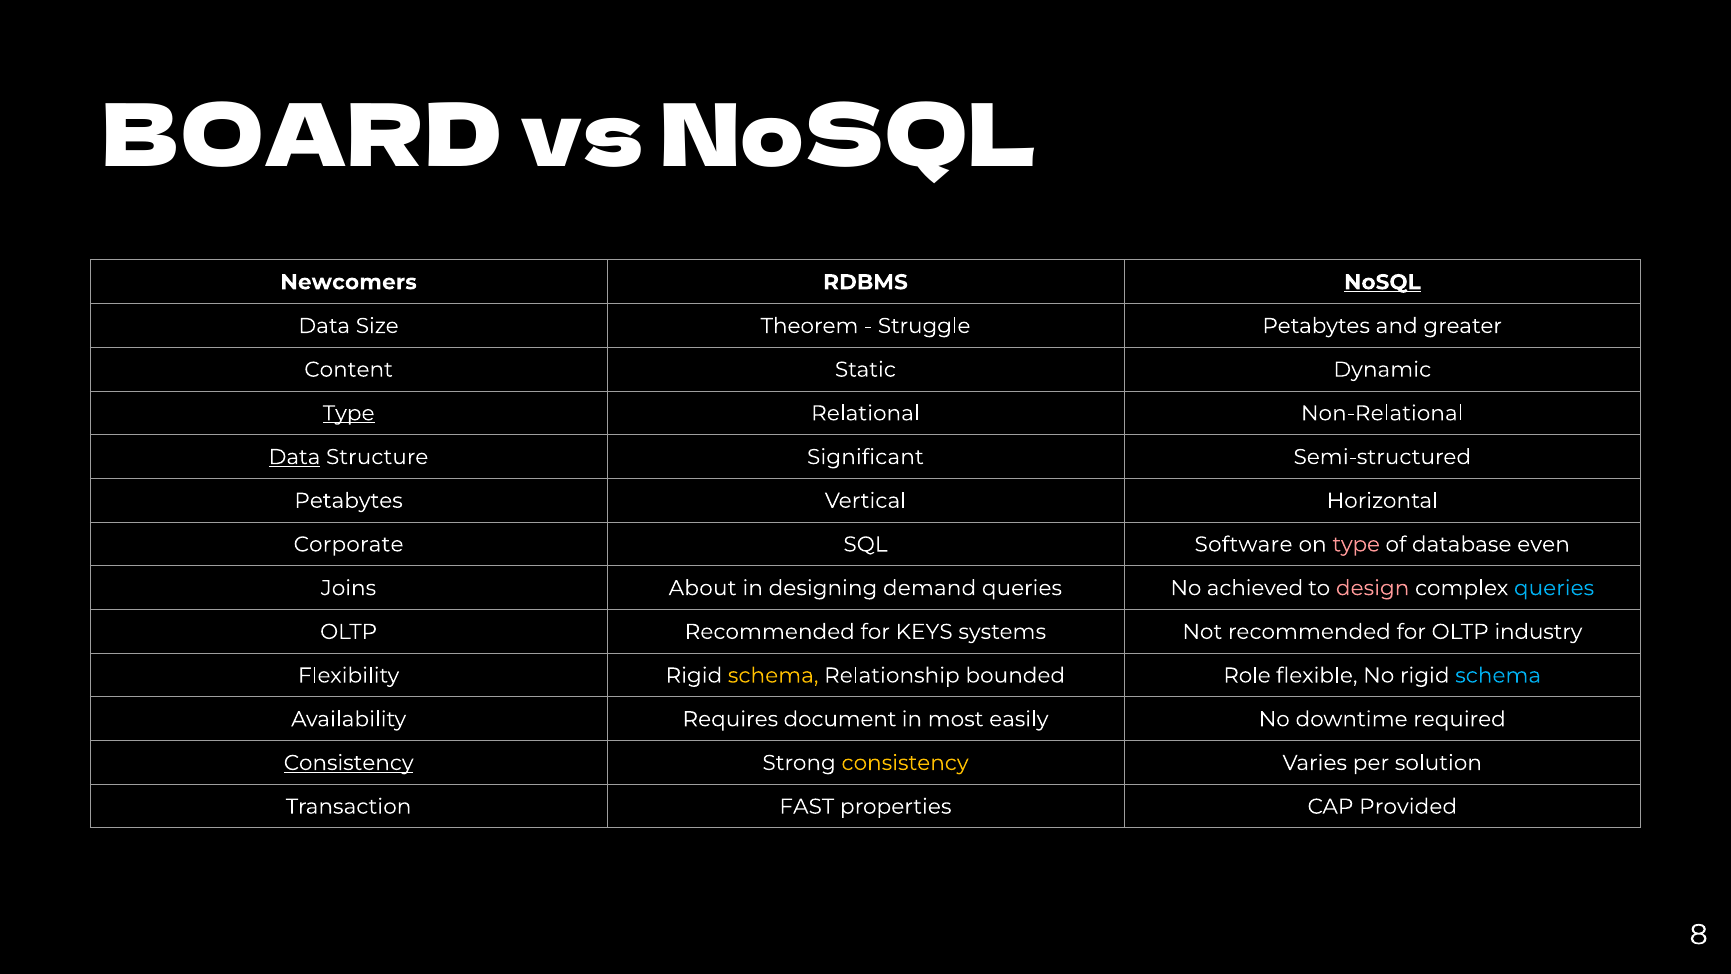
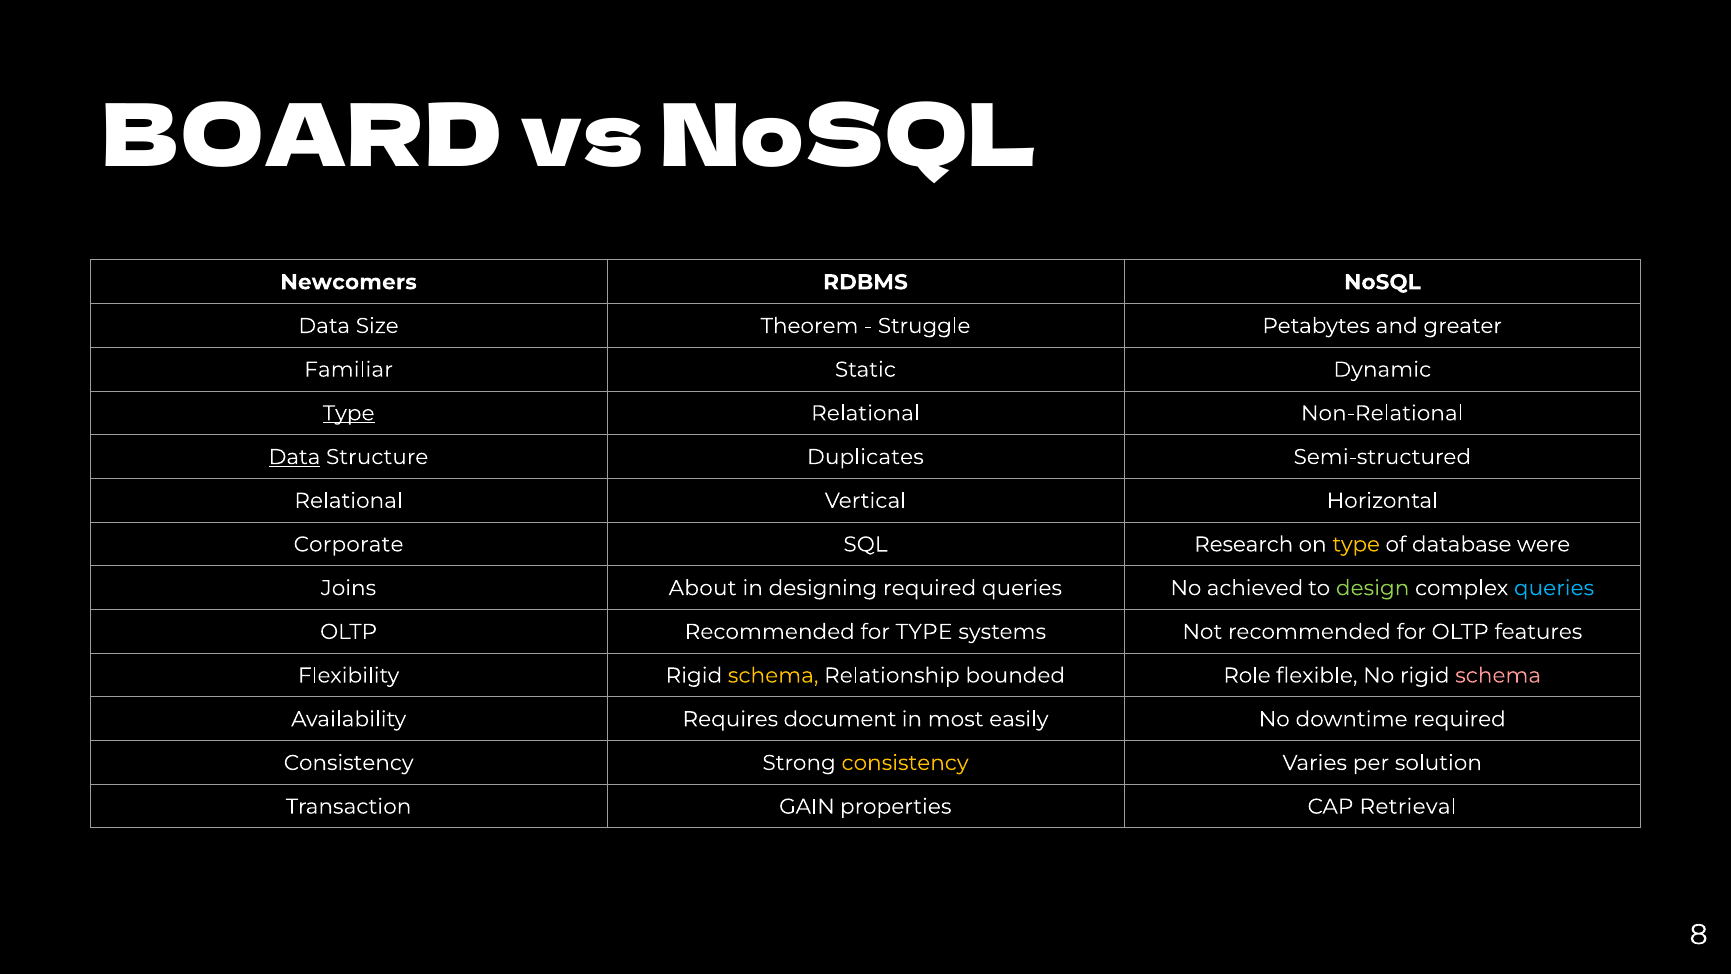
NoSQL underline: present -> none (1382, 282)
Content: Content -> Familiar (349, 369)
Significant: Significant -> Duplicates (865, 457)
Petabytes: Petabytes -> Relational (349, 501)
Software: Software -> Research (1244, 544)
type colour: pink -> yellow (1356, 544)
even: even -> were (1544, 544)
designing demand: demand -> required (930, 588)
design colour: pink -> light green (1373, 588)
for KEYS: KEYS -> TYPE (924, 632)
industry: industry -> features (1538, 632)
schema colour: light blue -> pink (1498, 675)
Consistency underline: present -> none (349, 763)
FAST: FAST -> GAIN (807, 806)
Provided: Provided -> Retrieval (1408, 806)
